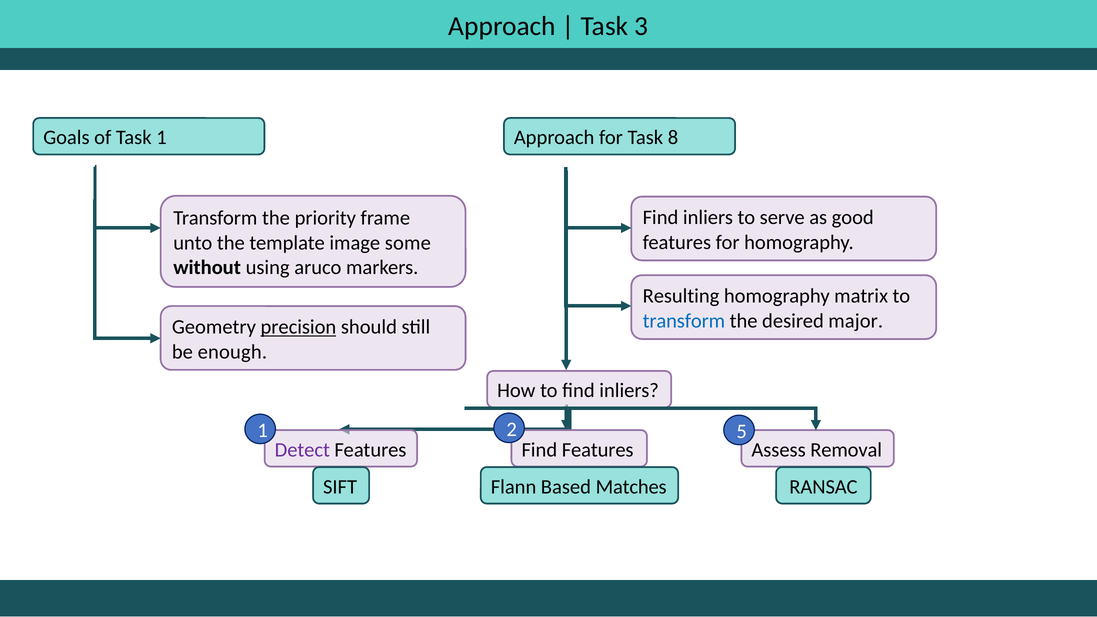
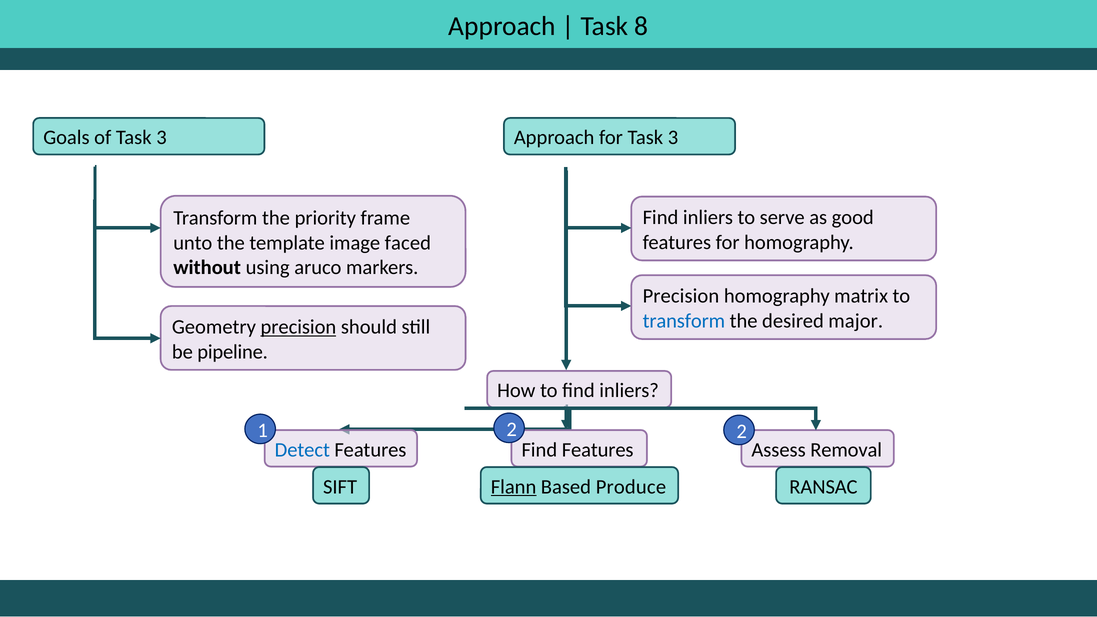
3: 3 -> 8 (641, 26)
of Task 1: 1 -> 3 (161, 138)
for Task 8: 8 -> 3 (673, 138)
some: some -> faced (408, 243)
Resulting: Resulting -> Precision (681, 296)
enough: enough -> pipeline (233, 352)
2 5: 5 -> 2 (742, 431)
Detect colour: purple -> blue (302, 450)
Flann underline: none -> present (514, 487)
Matches: Matches -> Produce (631, 487)
